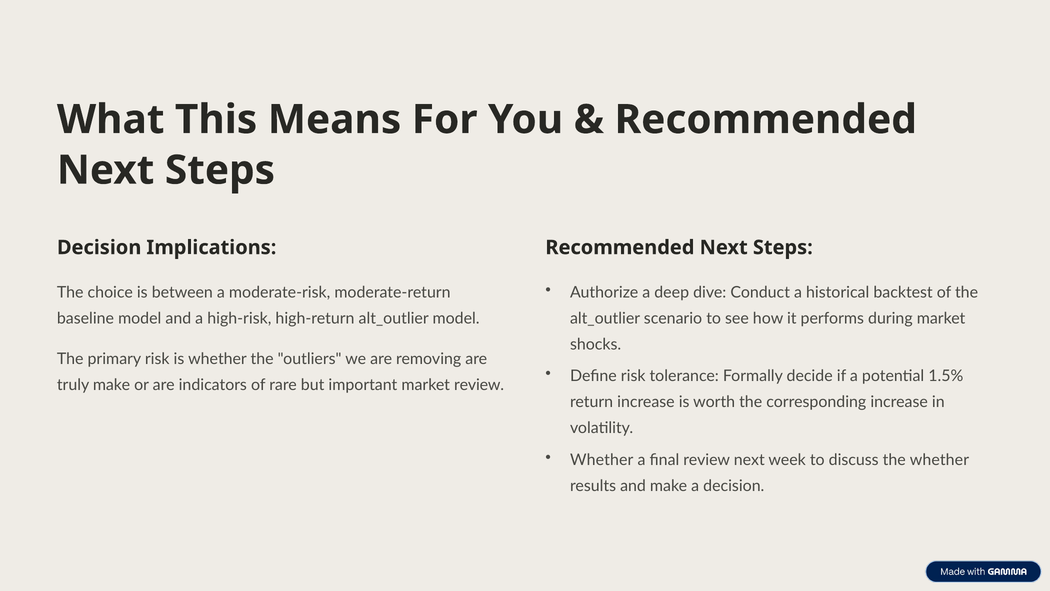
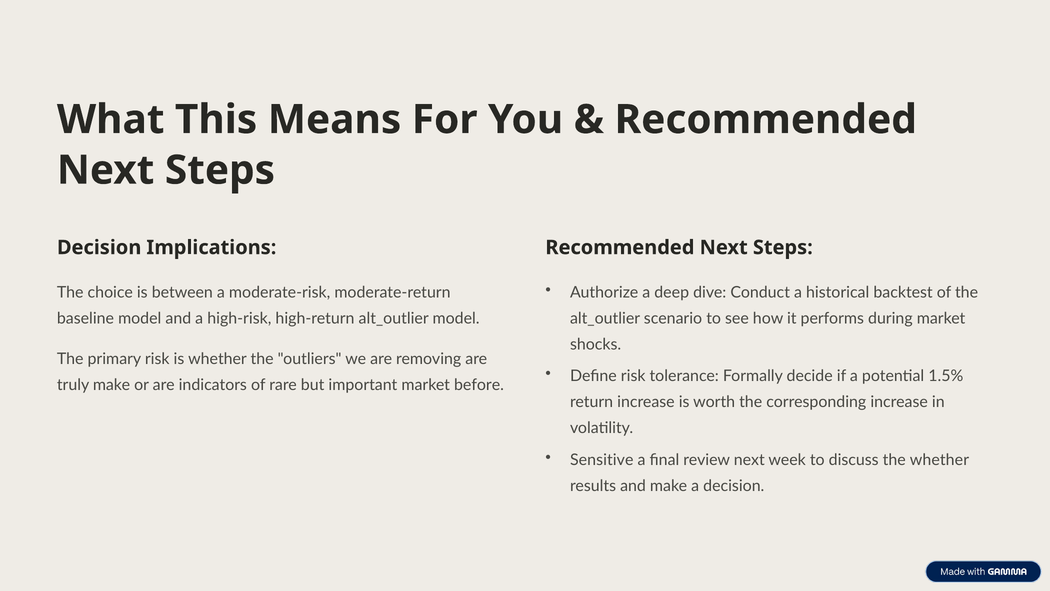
market review: review -> before (479, 385)
Whether: Whether -> Sensitive (602, 460)
